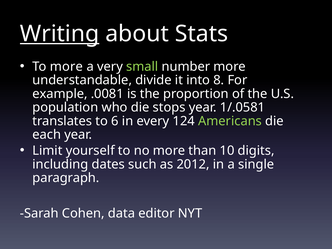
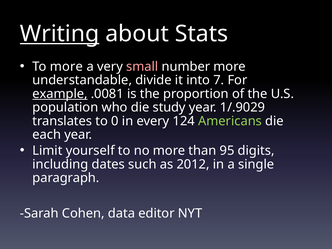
small colour: light green -> pink (142, 67)
8: 8 -> 7 (219, 80)
example underline: none -> present (60, 94)
stops: stops -> study (169, 107)
1/.0581: 1/.0581 -> 1/.9029 (242, 107)
6: 6 -> 0 (115, 121)
10: 10 -> 95 (227, 151)
